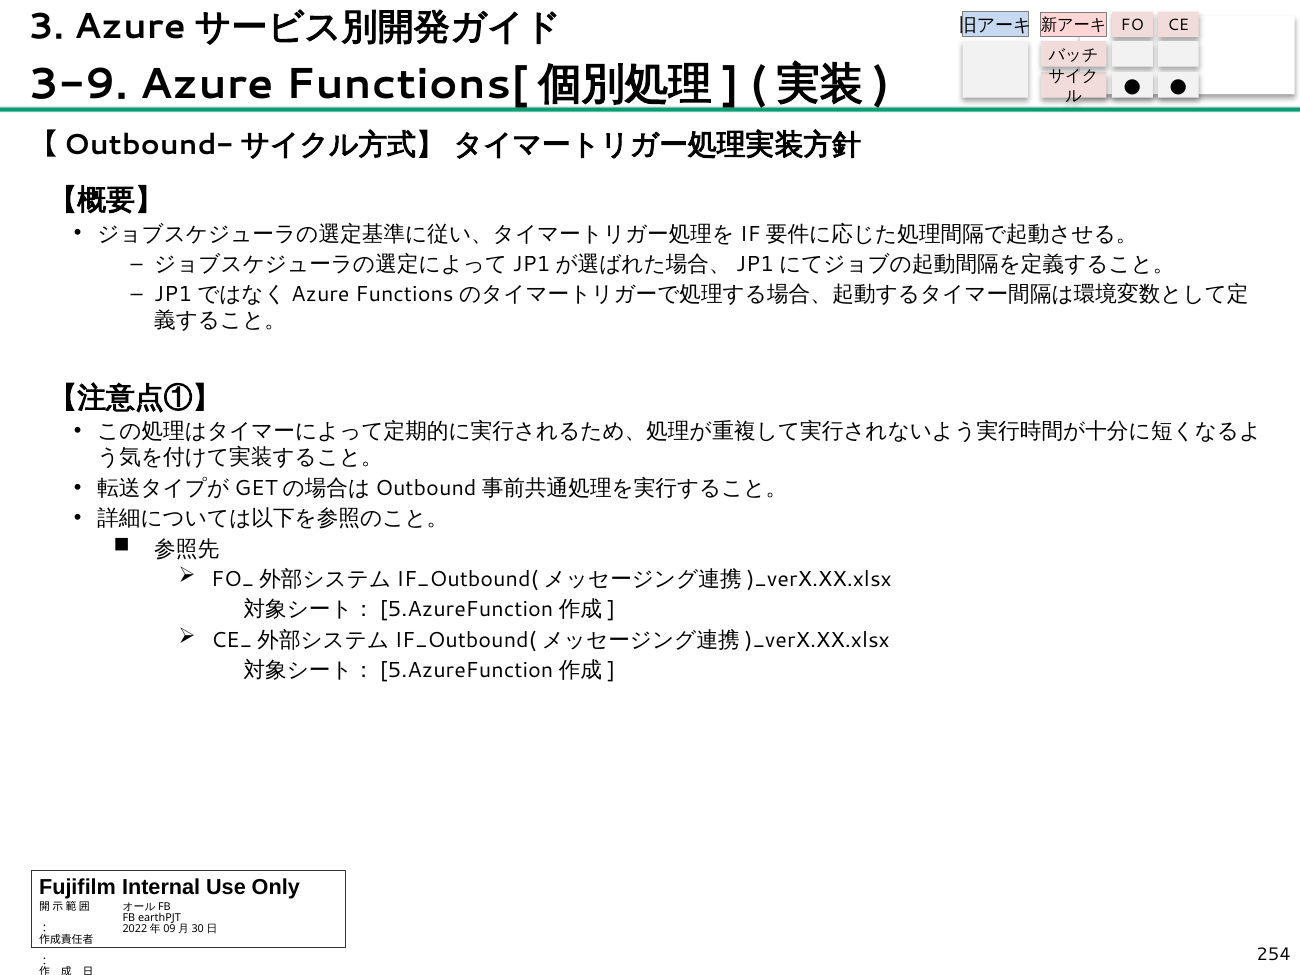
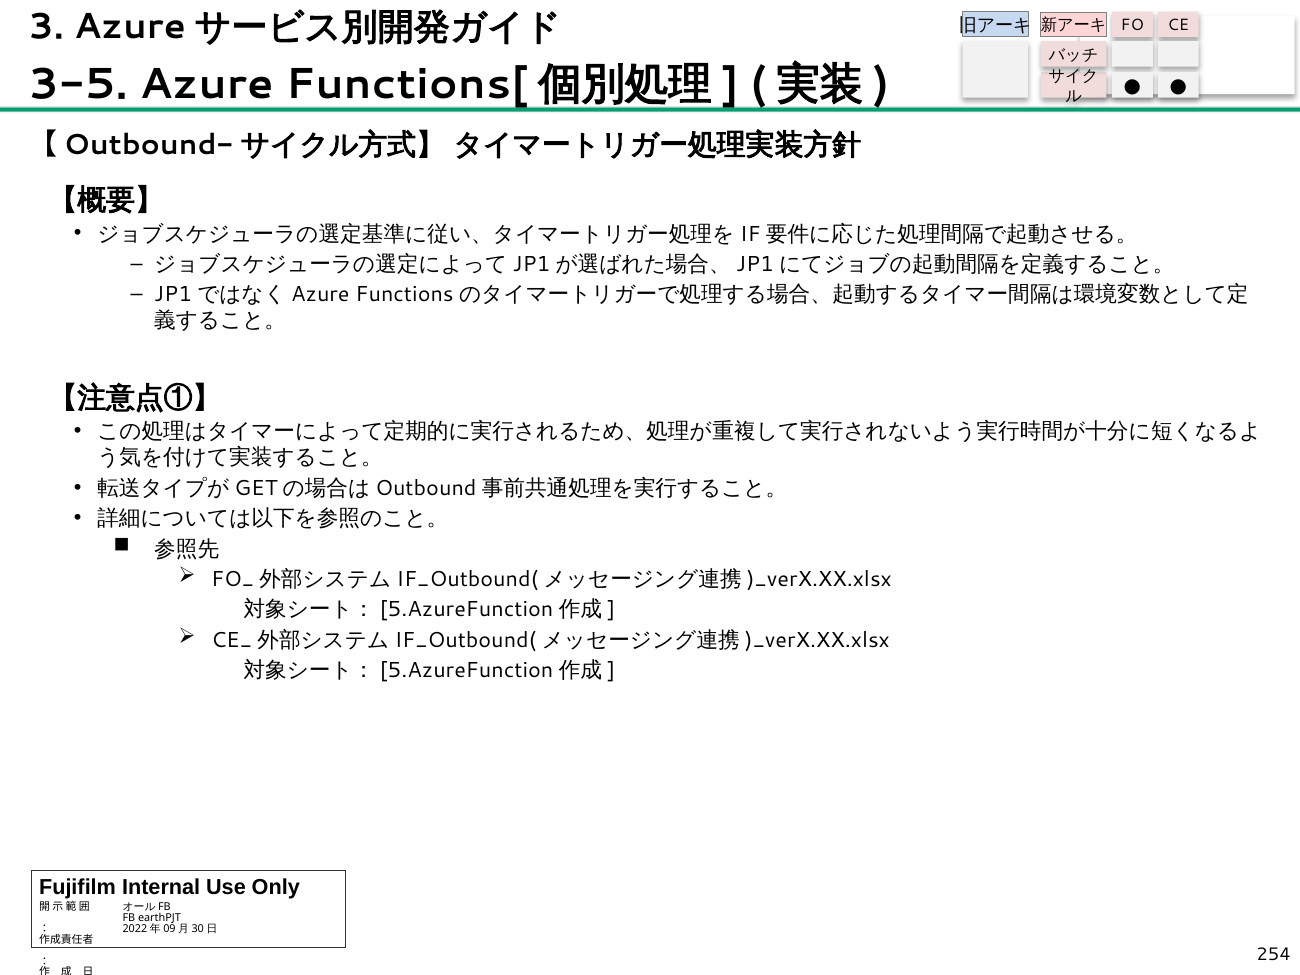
3-9: 3-9 -> 3-5 (78, 84)
